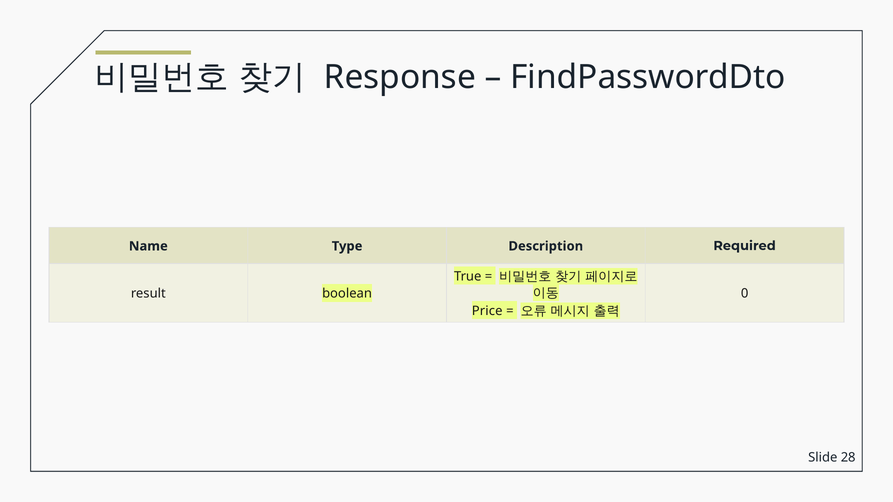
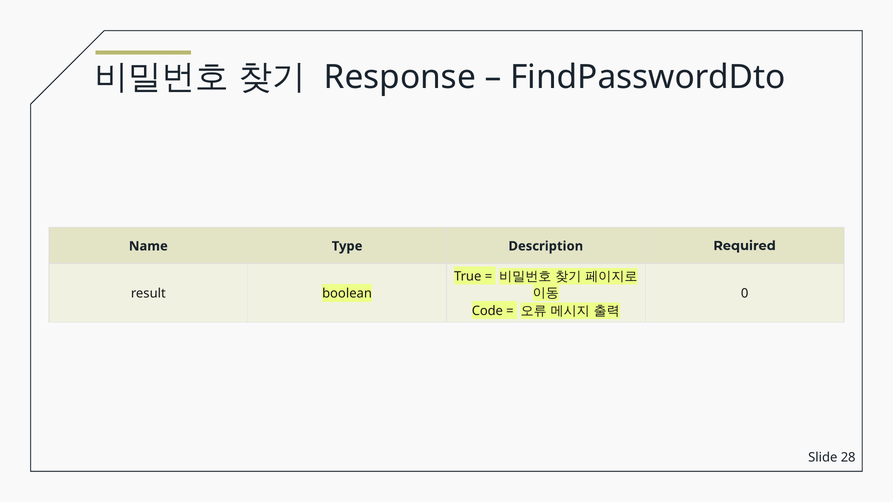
Price: Price -> Code (487, 311)
